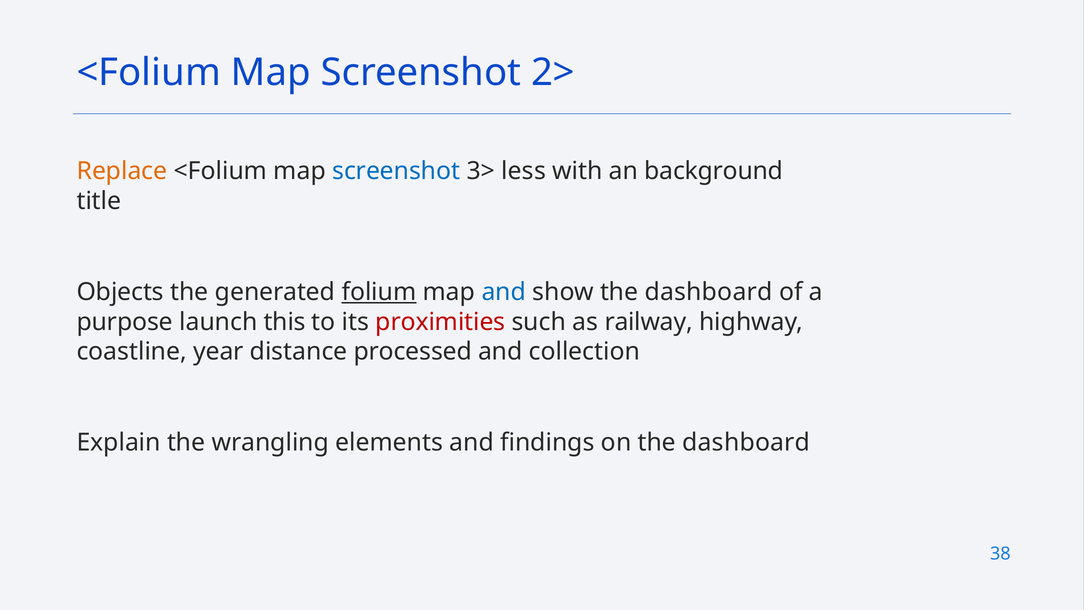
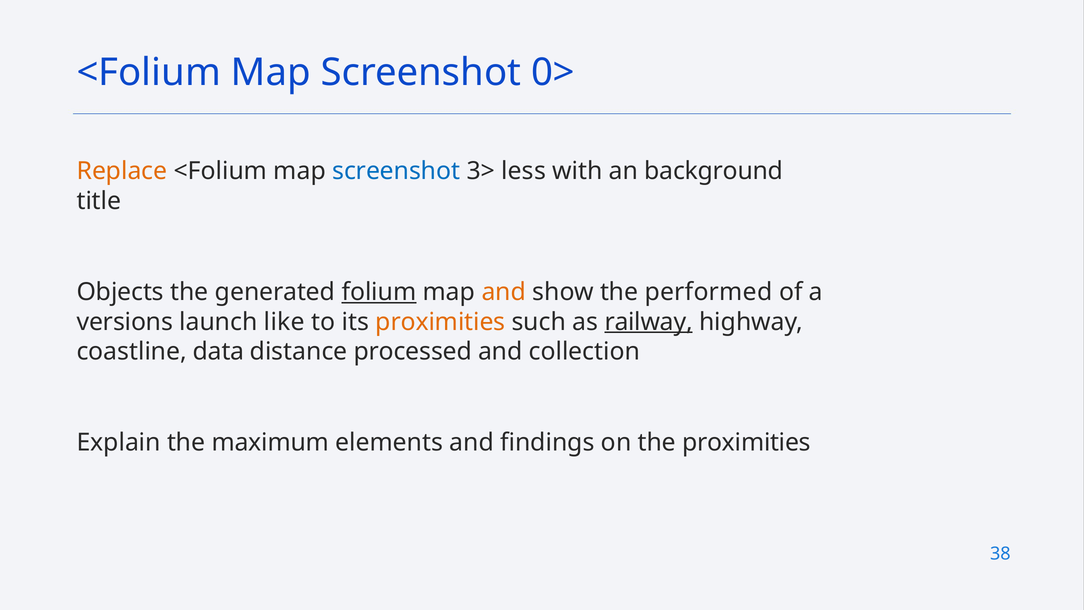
2>: 2> -> 0> (553, 72)
and colour: blue -> orange (504, 292)
show the dashboard: dashboard -> performed (709, 292)
purpose: purpose -> versions (125, 322)
this: this -> like (284, 322)
proximities colour: red -> orange (440, 322)
railway underline: none -> present (649, 322)
year: year -> data (218, 351)
wrangling: wrangling -> maximum (270, 443)
on the dashboard: dashboard -> proximities (746, 443)
